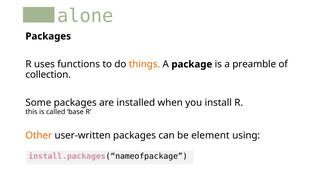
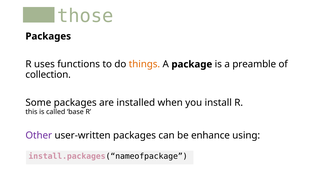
alone: alone -> those (85, 16)
Other colour: orange -> purple (39, 135)
element: element -> enhance (210, 135)
